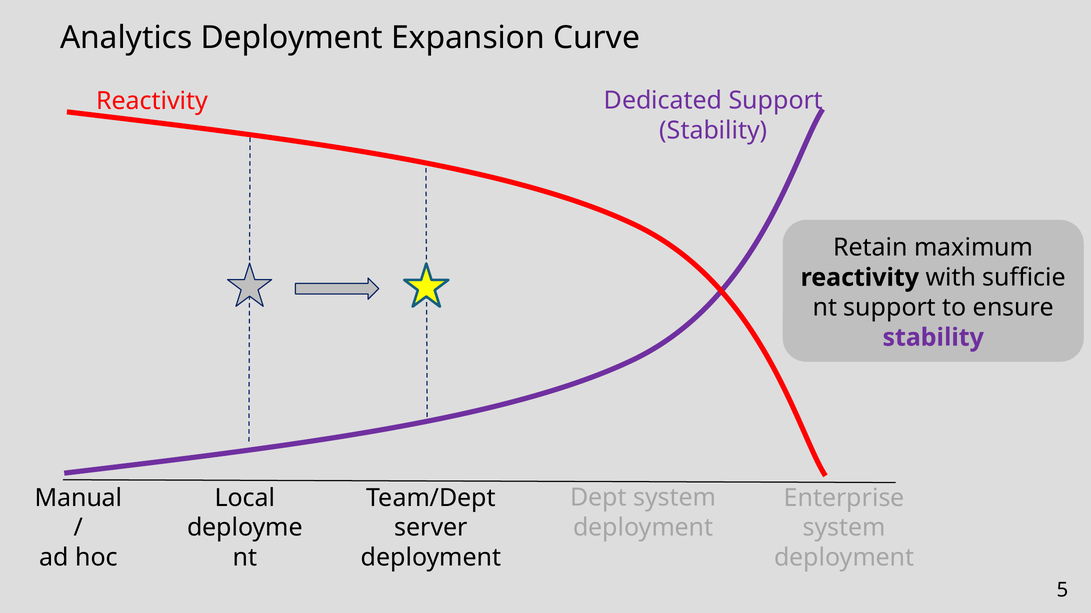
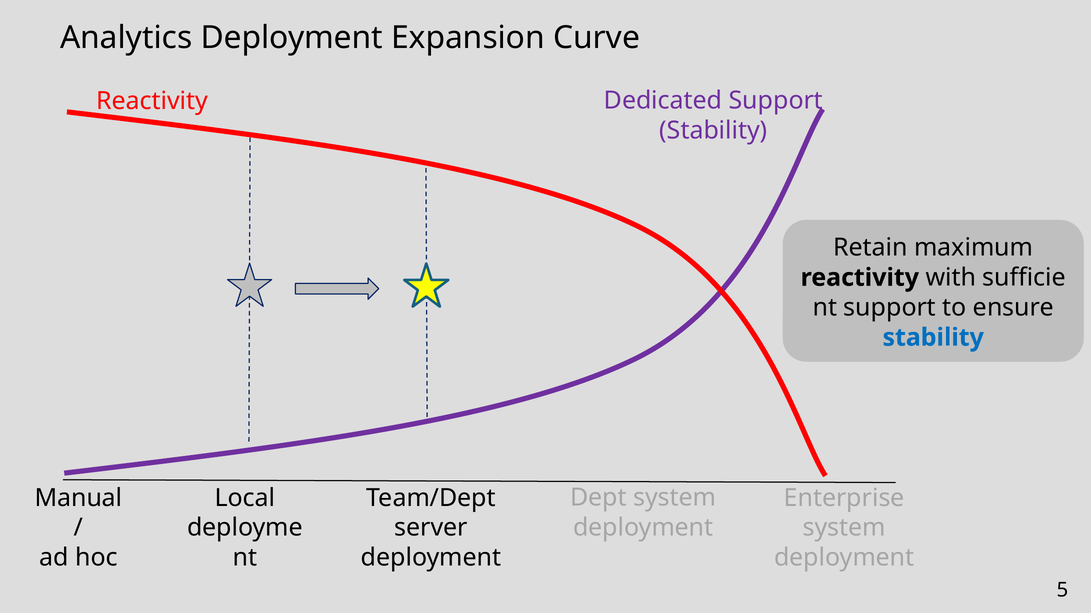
stability colour: purple -> blue (933, 338)
